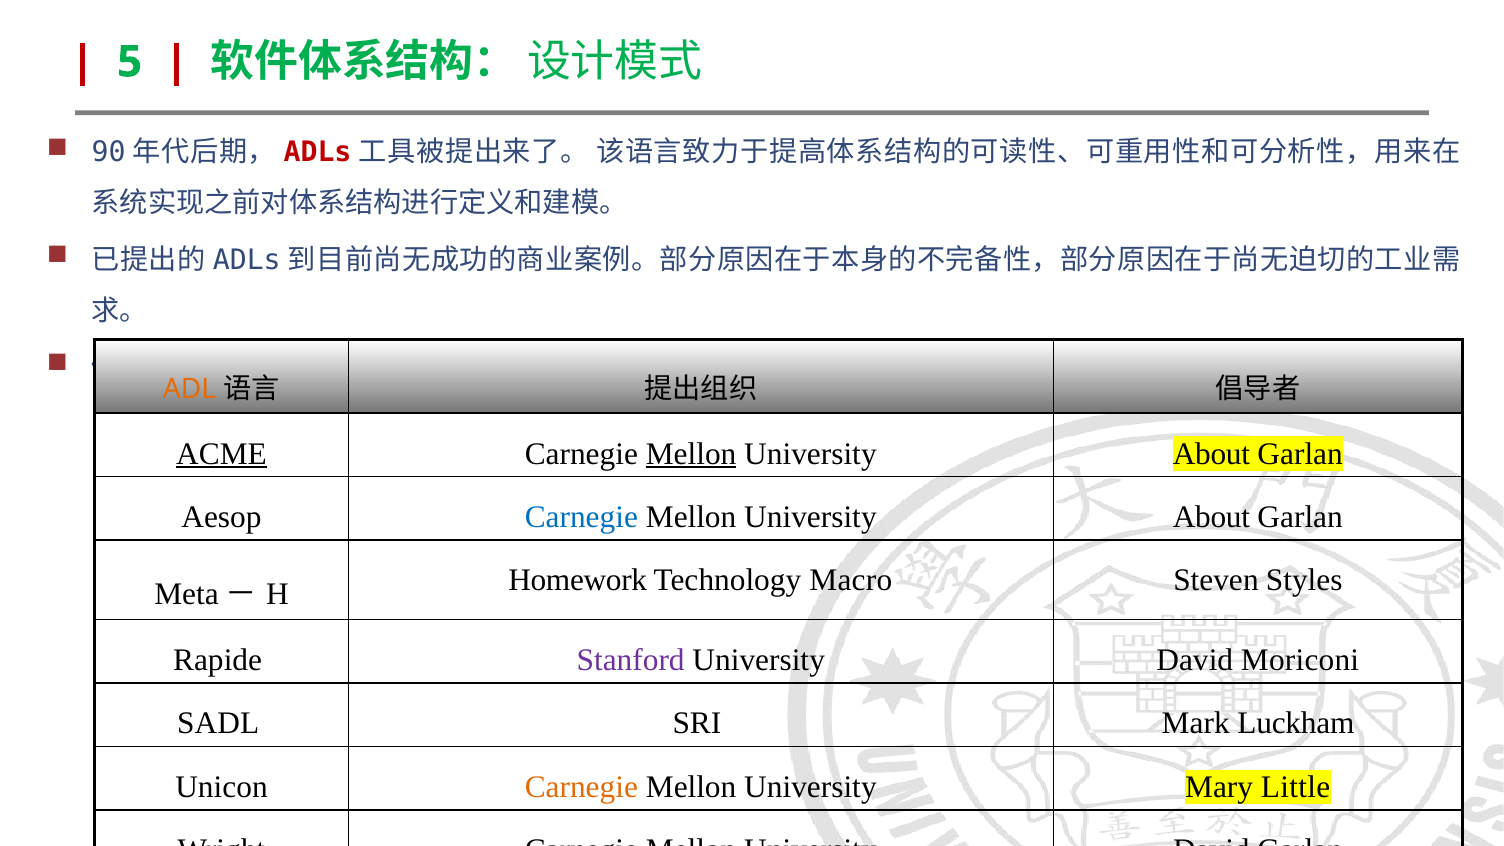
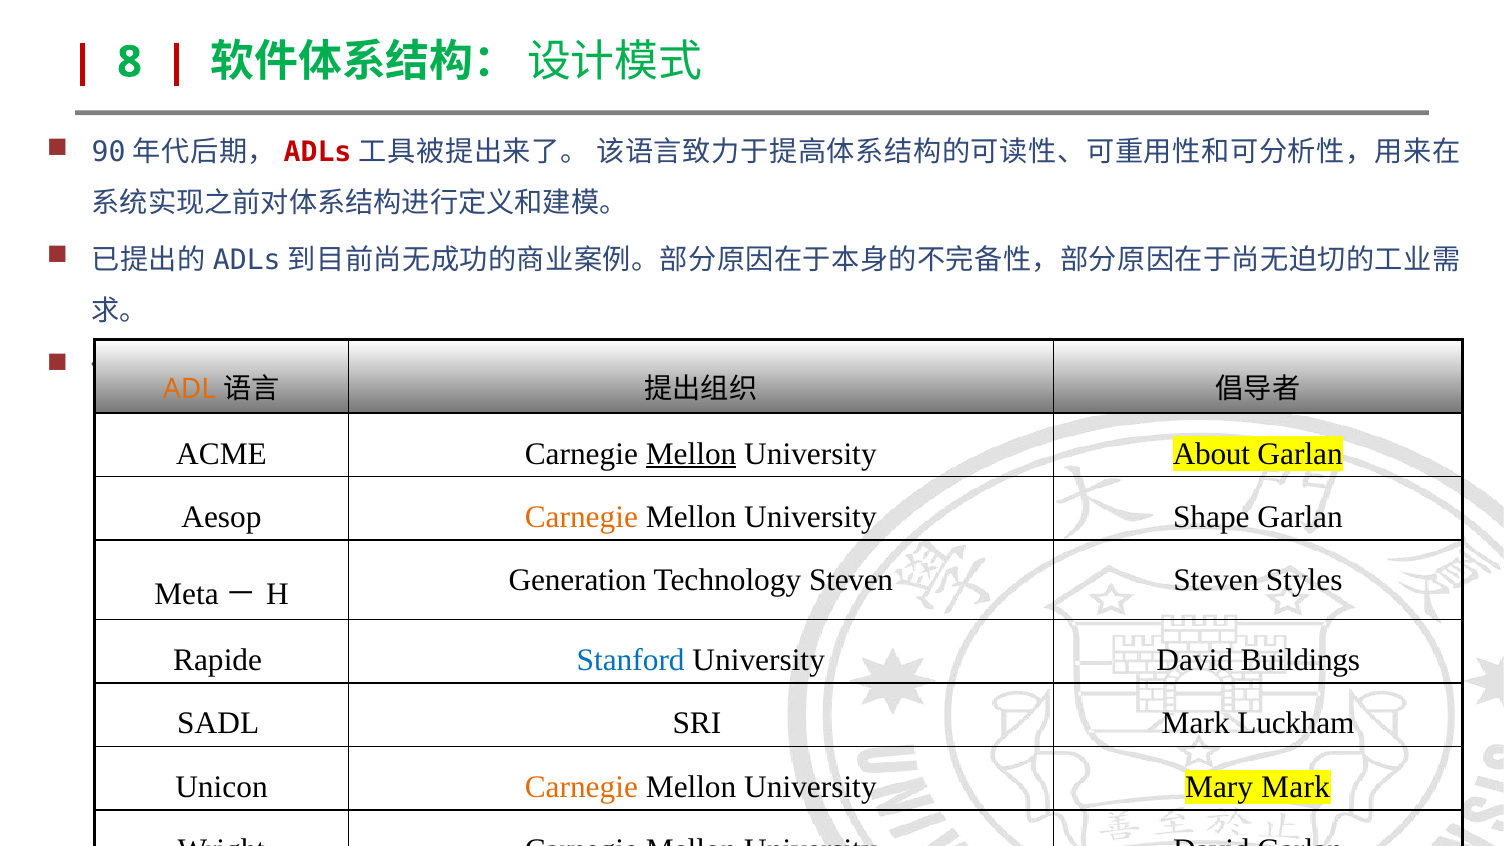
5: 5 -> 8 (130, 62)
ACME underline: present -> none (221, 454)
Carnegie colour: blue -> orange (581, 517)
About: About -> Shape (1211, 517)
Homework: Homework -> Generation (578, 581)
Technology Macro: Macro -> Steven (851, 581)
Stanford colour: purple -> blue (631, 660)
Moriconi: Moriconi -> Buildings (1300, 660)
Mary Little: Little -> Mark (1296, 787)
